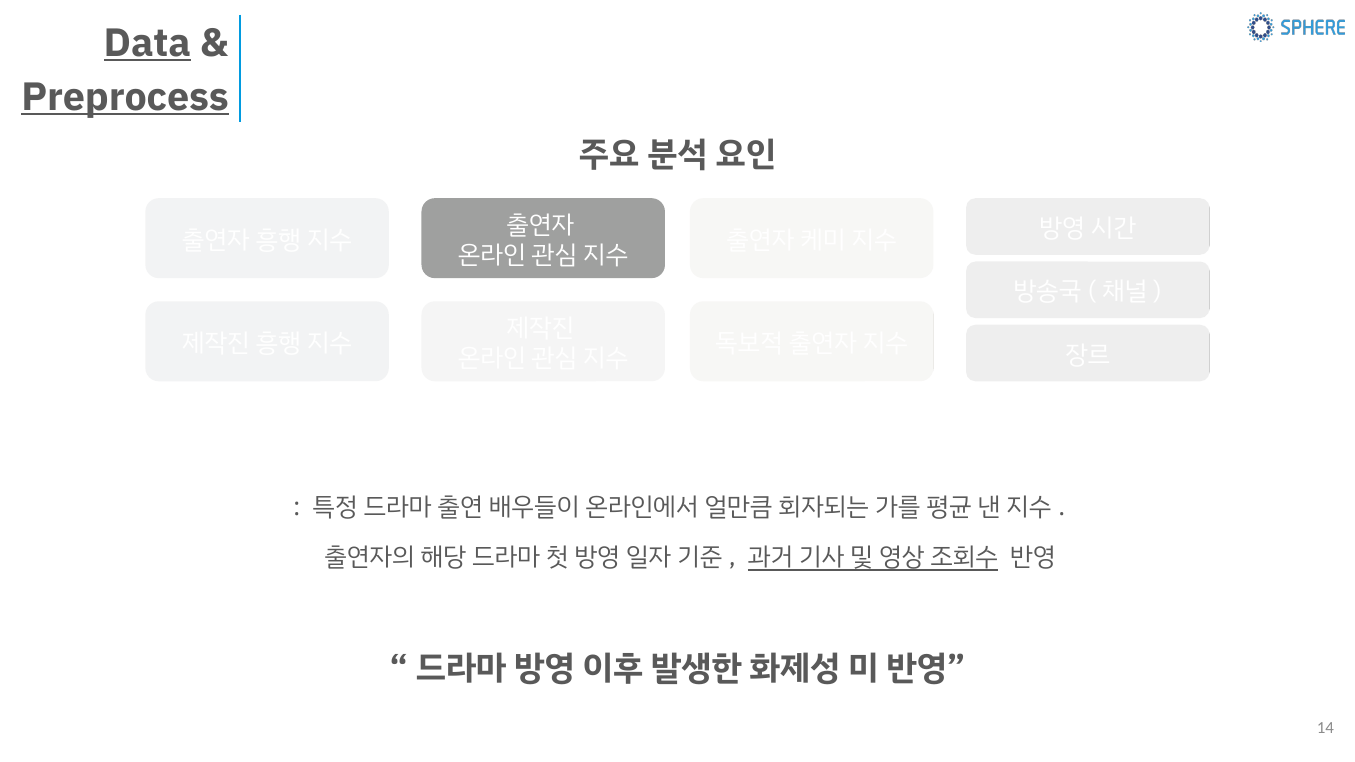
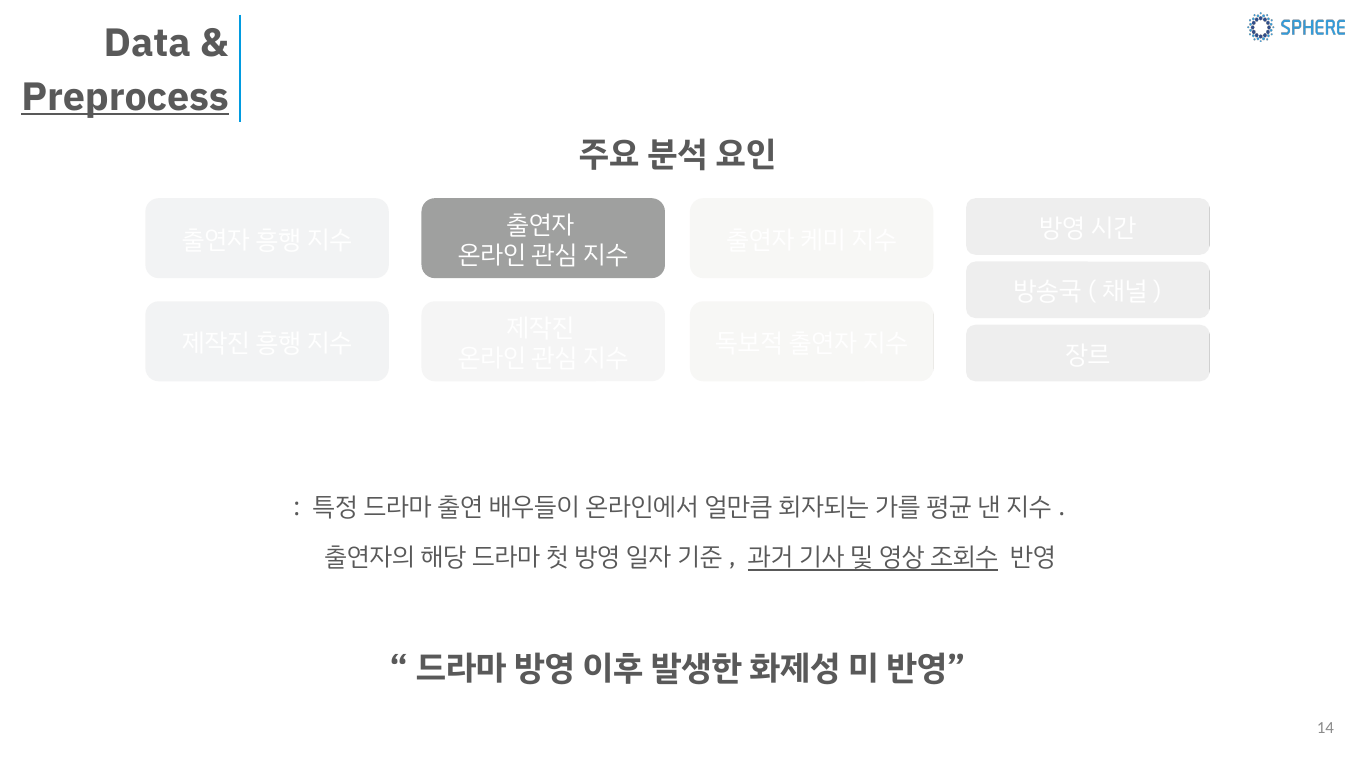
Data underline: present -> none (147, 43)
